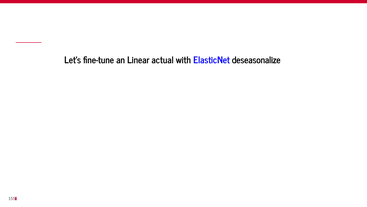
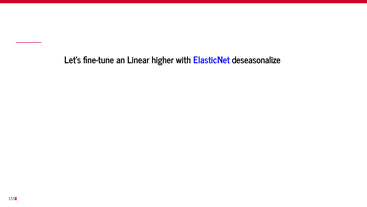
actual: actual -> higher (163, 60)
